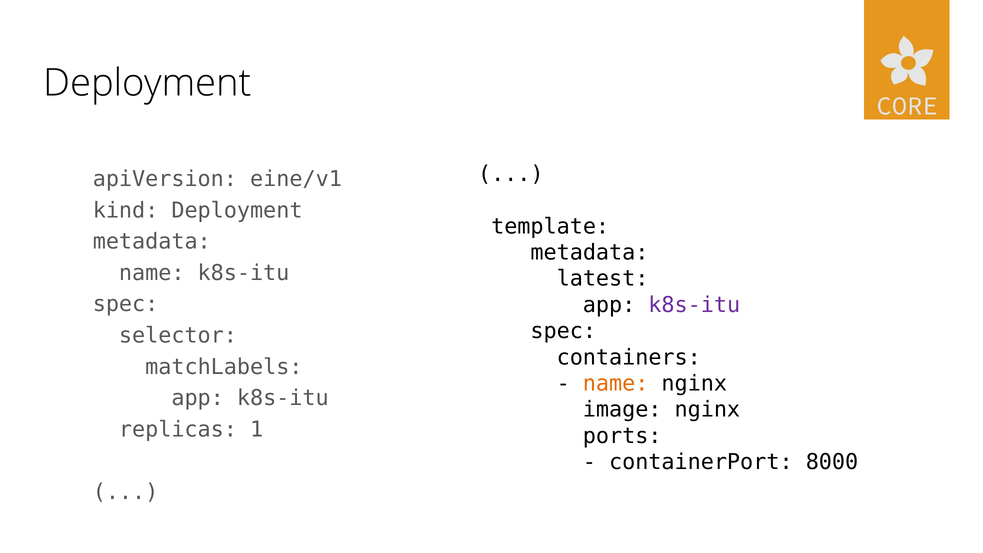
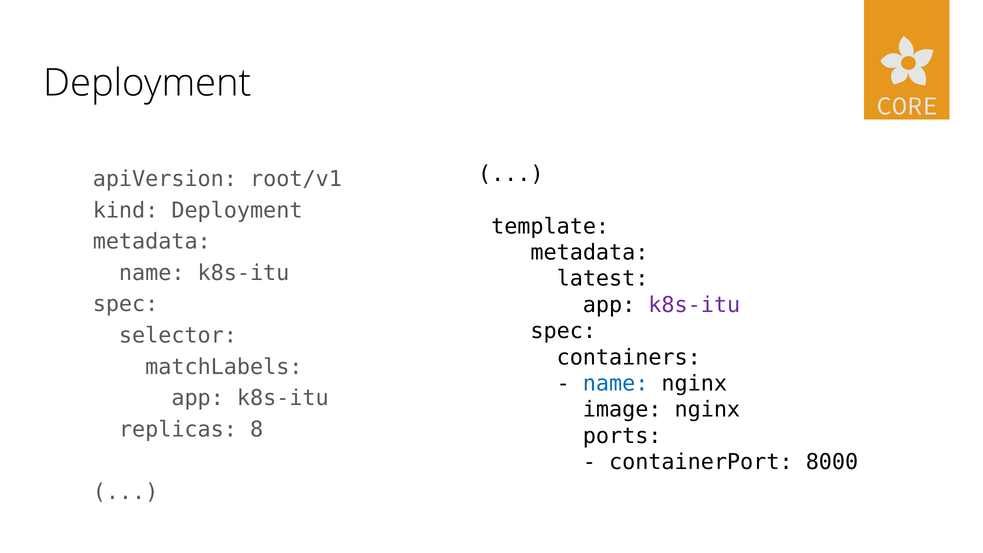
eine/v1: eine/v1 -> root/v1 (296, 179)
name colour: orange -> blue (616, 384)
1: 1 -> 8 (257, 429)
